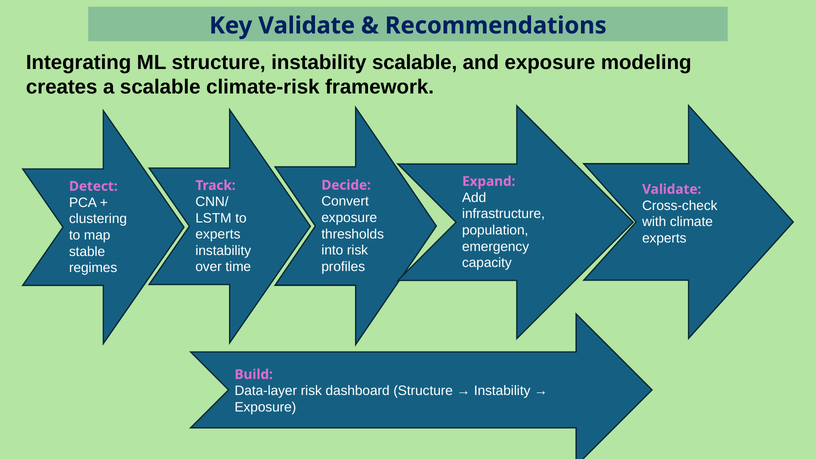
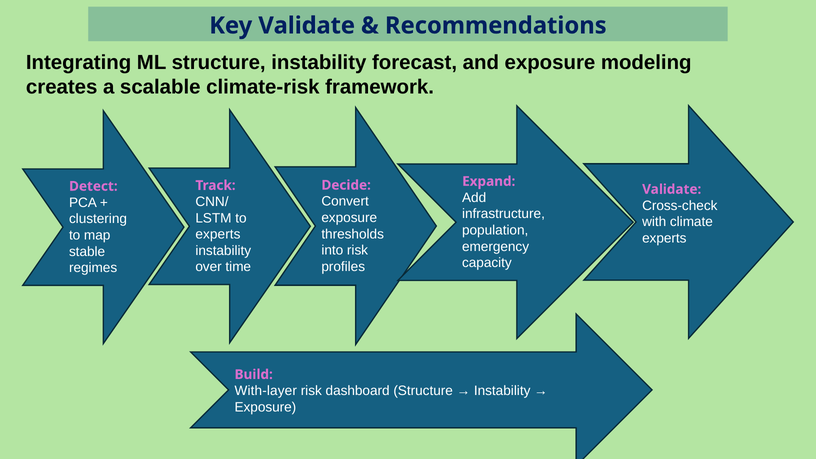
instability scalable: scalable -> forecast (415, 62)
Data‑layer: Data‑layer -> With‑layer (266, 391)
